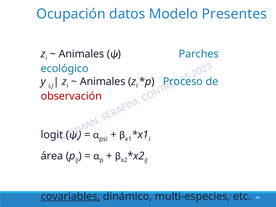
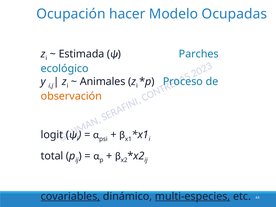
datos: datos -> hacer (127, 14)
Presentes: Presentes -> Ocupadas (234, 14)
Animales: Animales -> Estimada (81, 54)
observación colour: red -> orange (71, 96)
área: área -> total (52, 156)
multi-especies underline: none -> present (193, 196)
